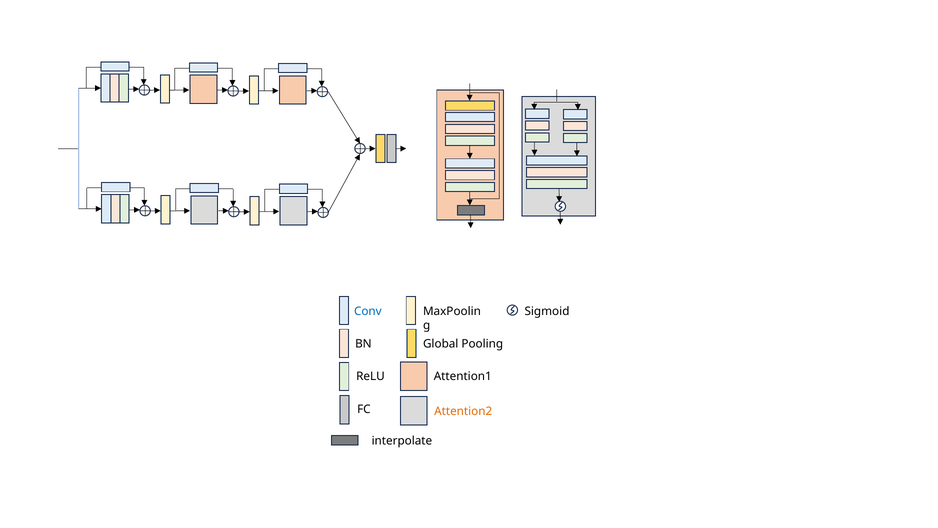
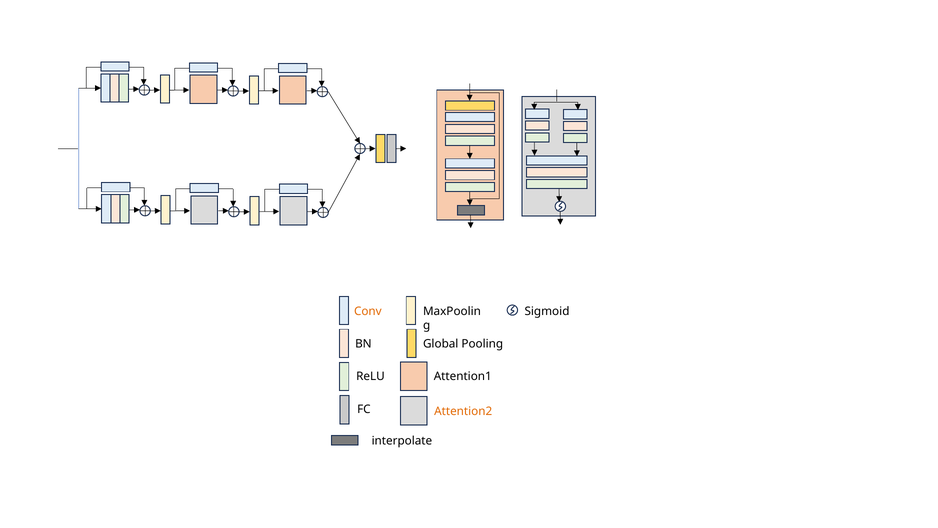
Conv colour: blue -> orange (368, 311)
